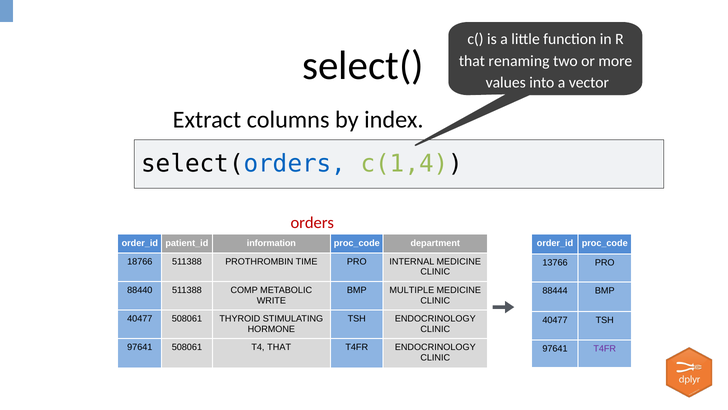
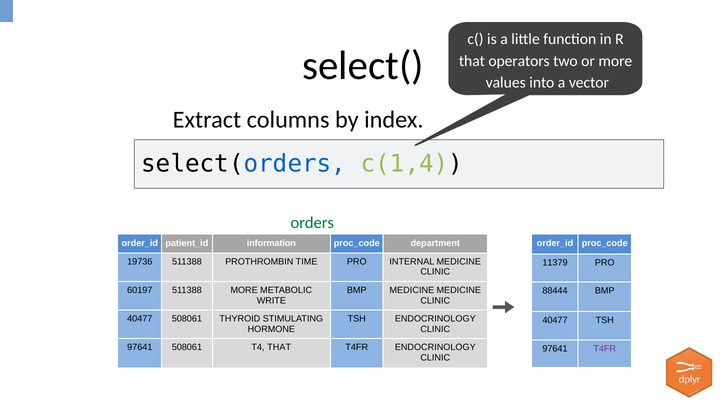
renaming: renaming -> operators (519, 61)
orders colour: red -> green (312, 222)
18766: 18766 -> 19736 (140, 261)
13766: 13766 -> 11379 (555, 262)
88440: 88440 -> 60197 (140, 290)
511388 COMP: COMP -> MORE (244, 290)
BMP MULTIPLE: MULTIPLE -> MEDICINE (412, 290)
